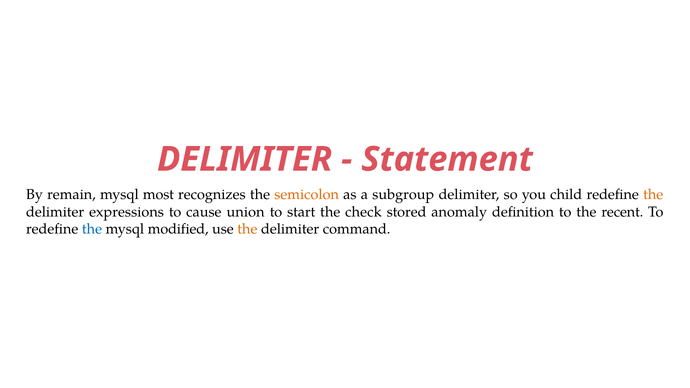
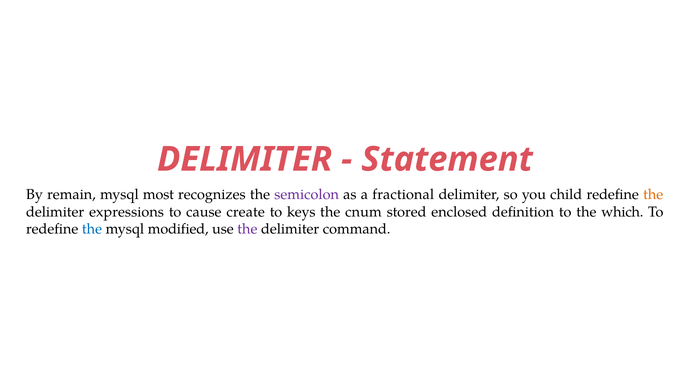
semicolon colour: orange -> purple (307, 195)
subgroup: subgroup -> fractional (403, 195)
union: union -> create (246, 212)
start: start -> keys (301, 212)
check: check -> cnum (363, 212)
anomaly: anomaly -> enclosed (459, 212)
recent: recent -> which (622, 212)
the colour: orange -> purple (247, 229)
